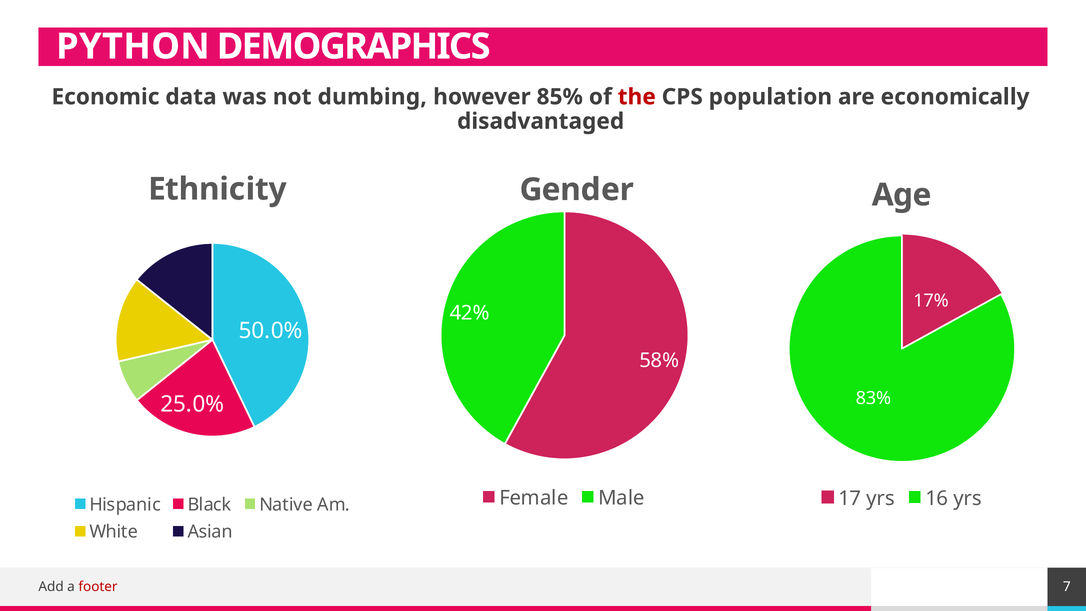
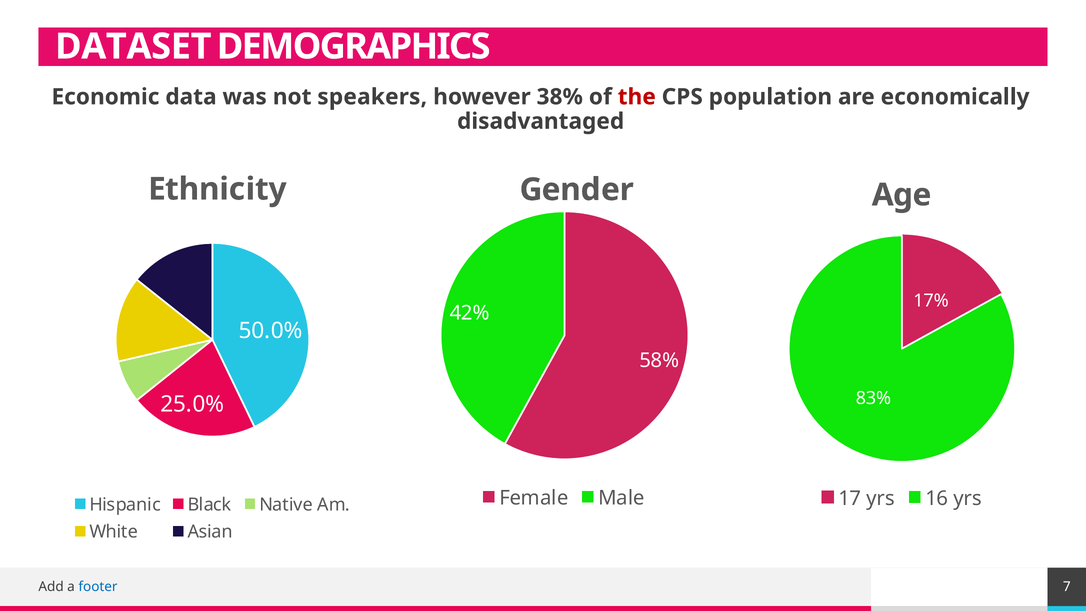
PYTHON: PYTHON -> DATASET (133, 47)
dumbing: dumbing -> speakers (372, 97)
85%: 85% -> 38% (560, 97)
footer colour: red -> blue (98, 587)
